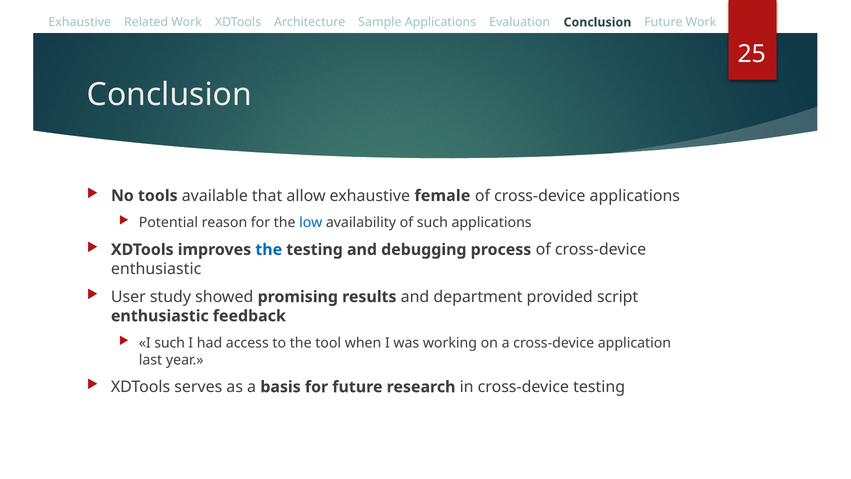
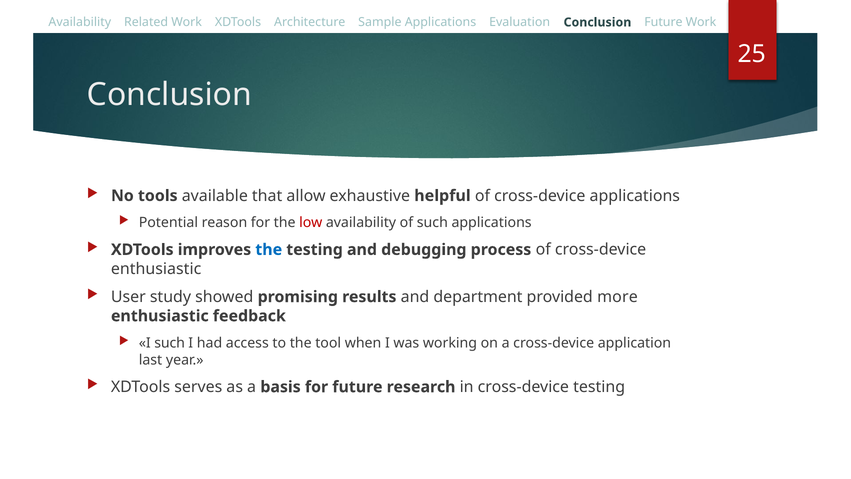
Exhaustive: Exhaustive -> Availability (80, 22)
female: female -> helpful (442, 196)
low colour: blue -> red (311, 222)
script: script -> more (617, 297)
